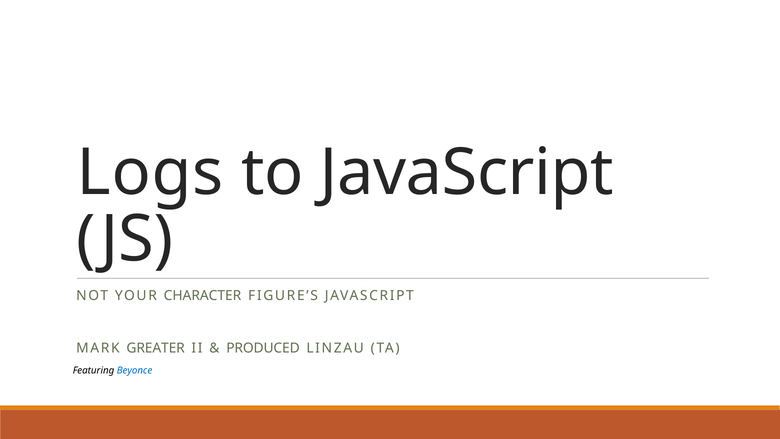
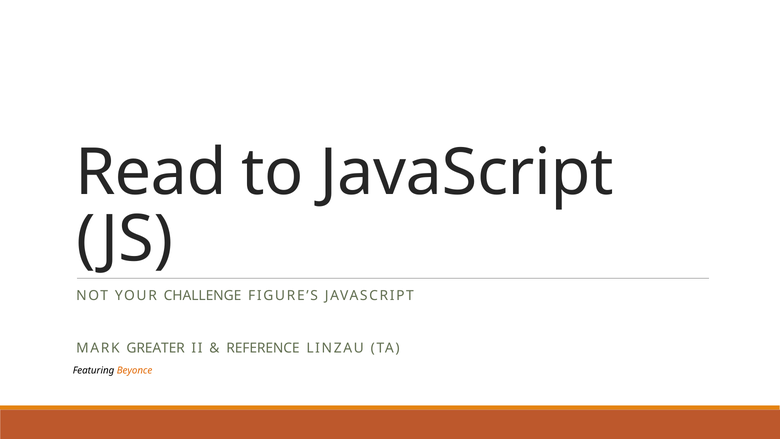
Logs: Logs -> Read (151, 173)
CHARACTER: CHARACTER -> CHALLENGE (203, 295)
PRODUCED: PRODUCED -> REFERENCE (263, 348)
Beyonce colour: blue -> orange (134, 370)
